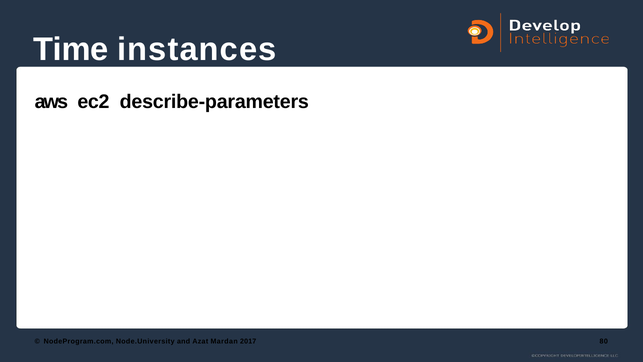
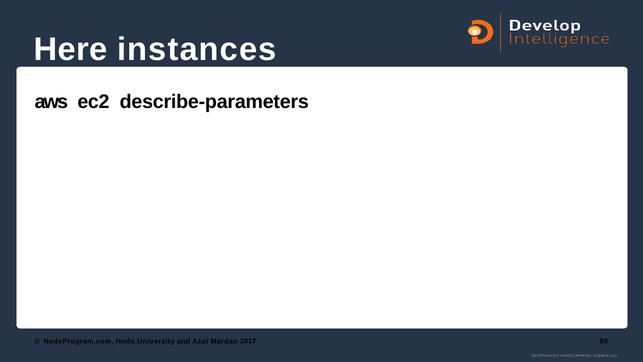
Time: Time -> Here (71, 50)
